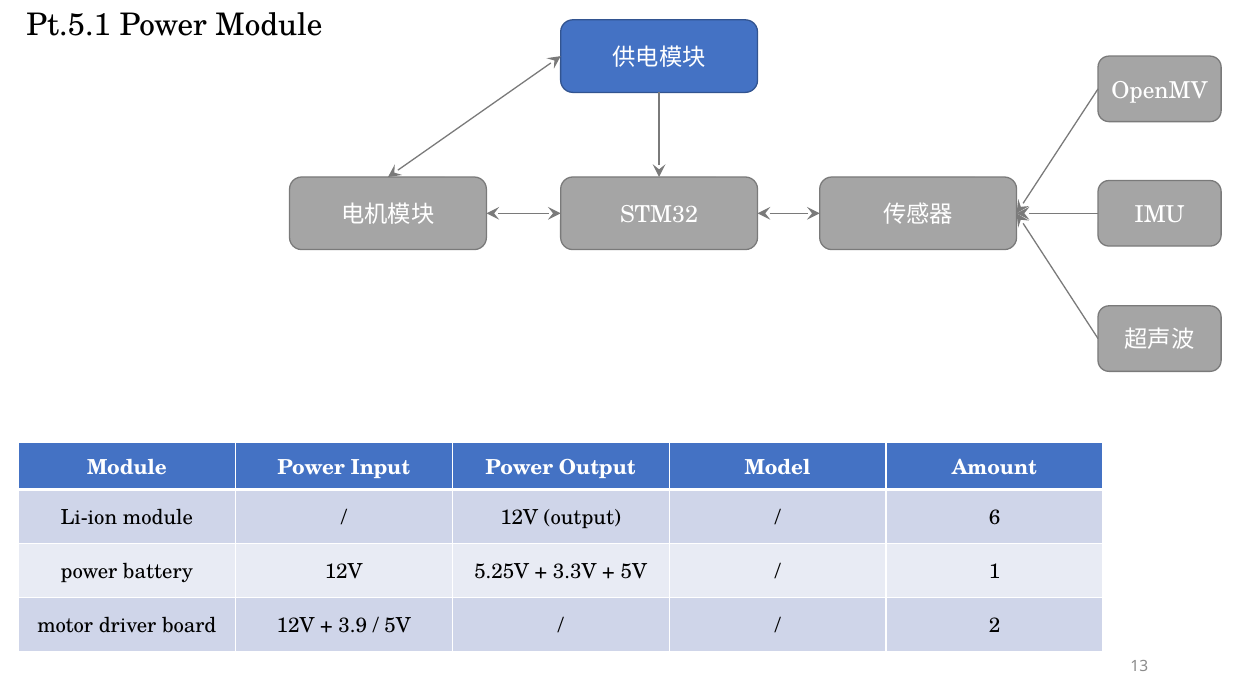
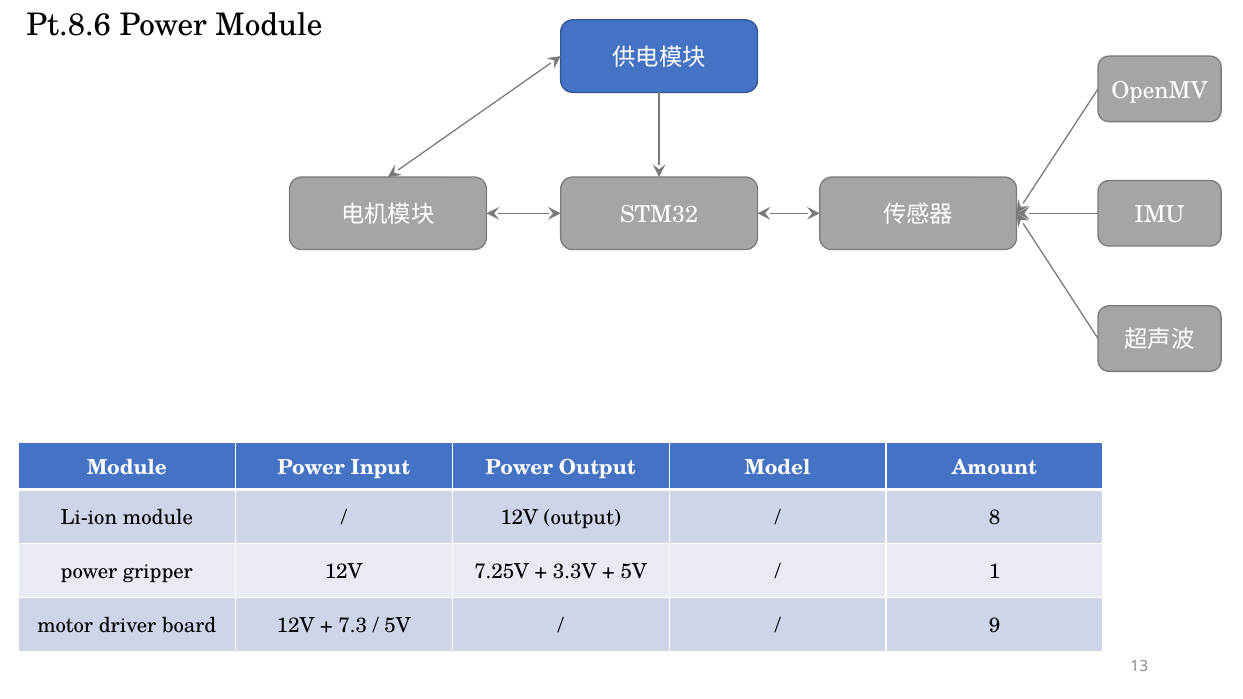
Pt.5.1: Pt.5.1 -> Pt.8.6 (69, 25)
6: 6 -> 8 (995, 518)
battery: battery -> gripper (158, 572)
5.25V: 5.25V -> 7.25V (502, 572)
3.9: 3.9 -> 7.3 (353, 626)
2: 2 -> 9 (995, 626)
